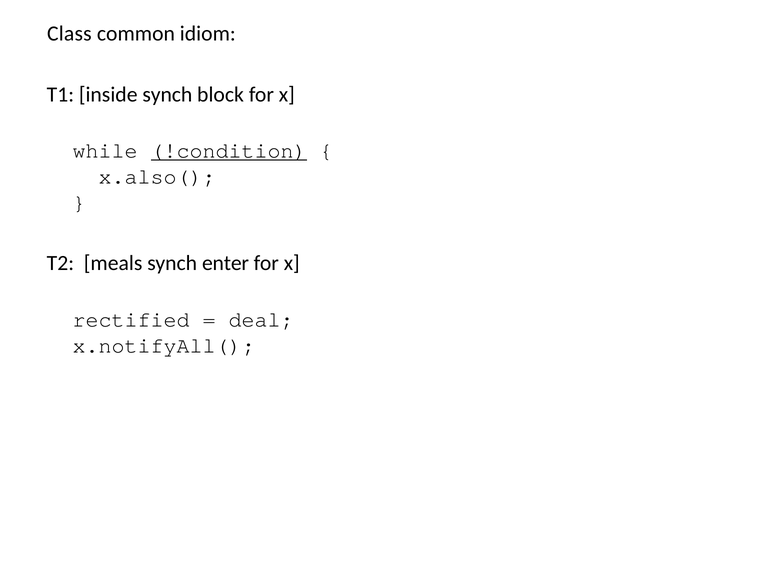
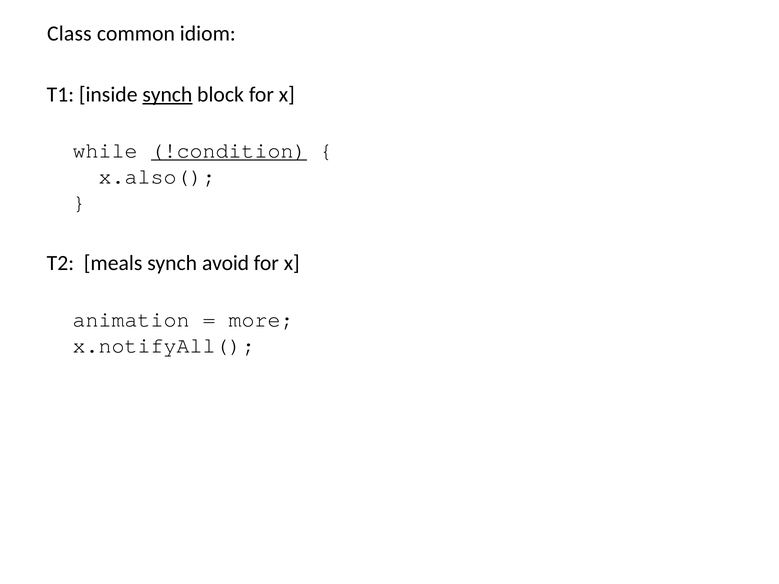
synch underline: none -> present (167, 94)
enter: enter -> avoid (226, 263)
rectified: rectified -> animation (131, 320)
deal: deal -> more (261, 320)
